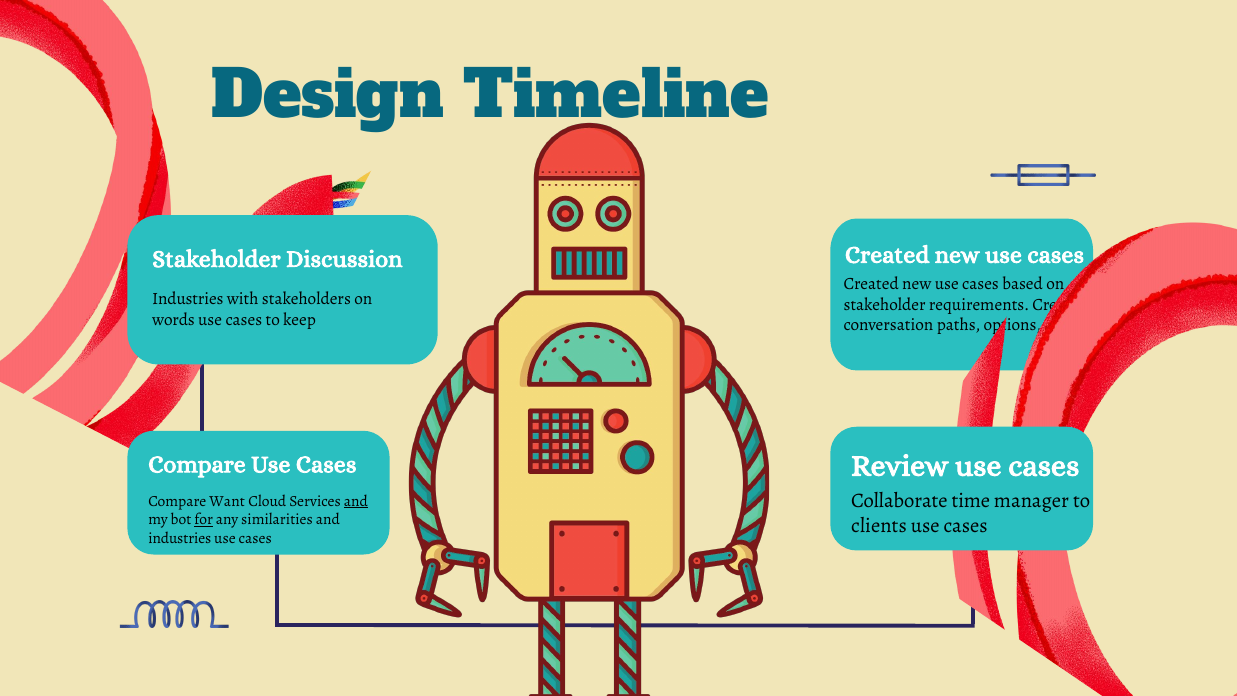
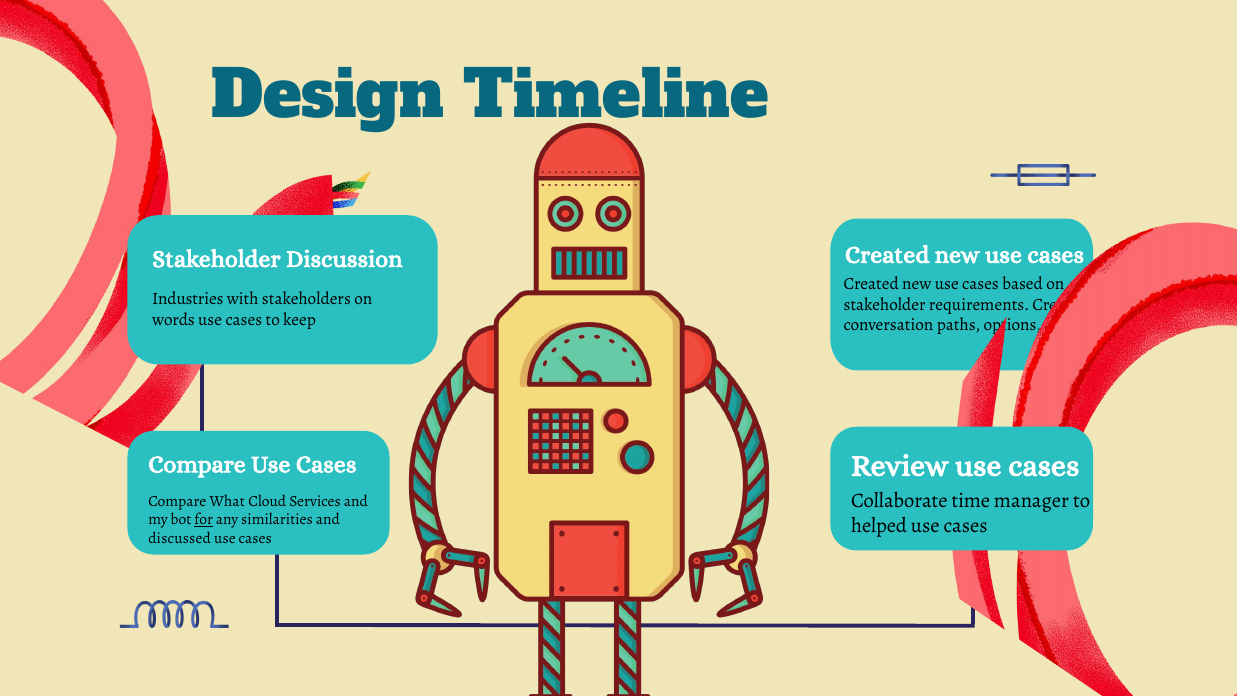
Want: Want -> What (227, 501)
and underline: present -> none (356, 501)
clients: clients -> helped (879, 525)
industries: industries -> discussed (180, 538)
